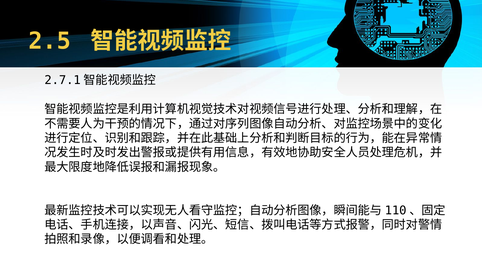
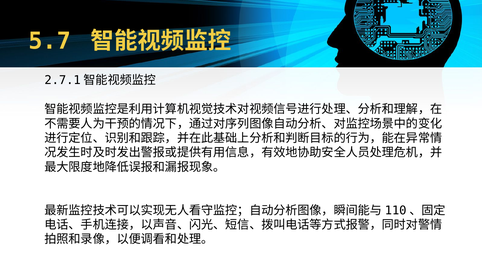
2.5: 2.5 -> 5.7 (50, 41)
